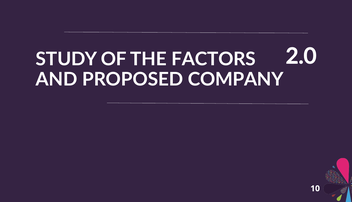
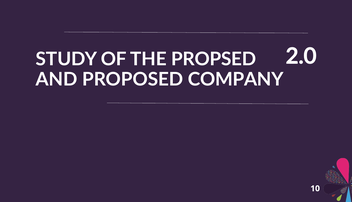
FACTORS: FACTORS -> PROPSED (214, 59)
